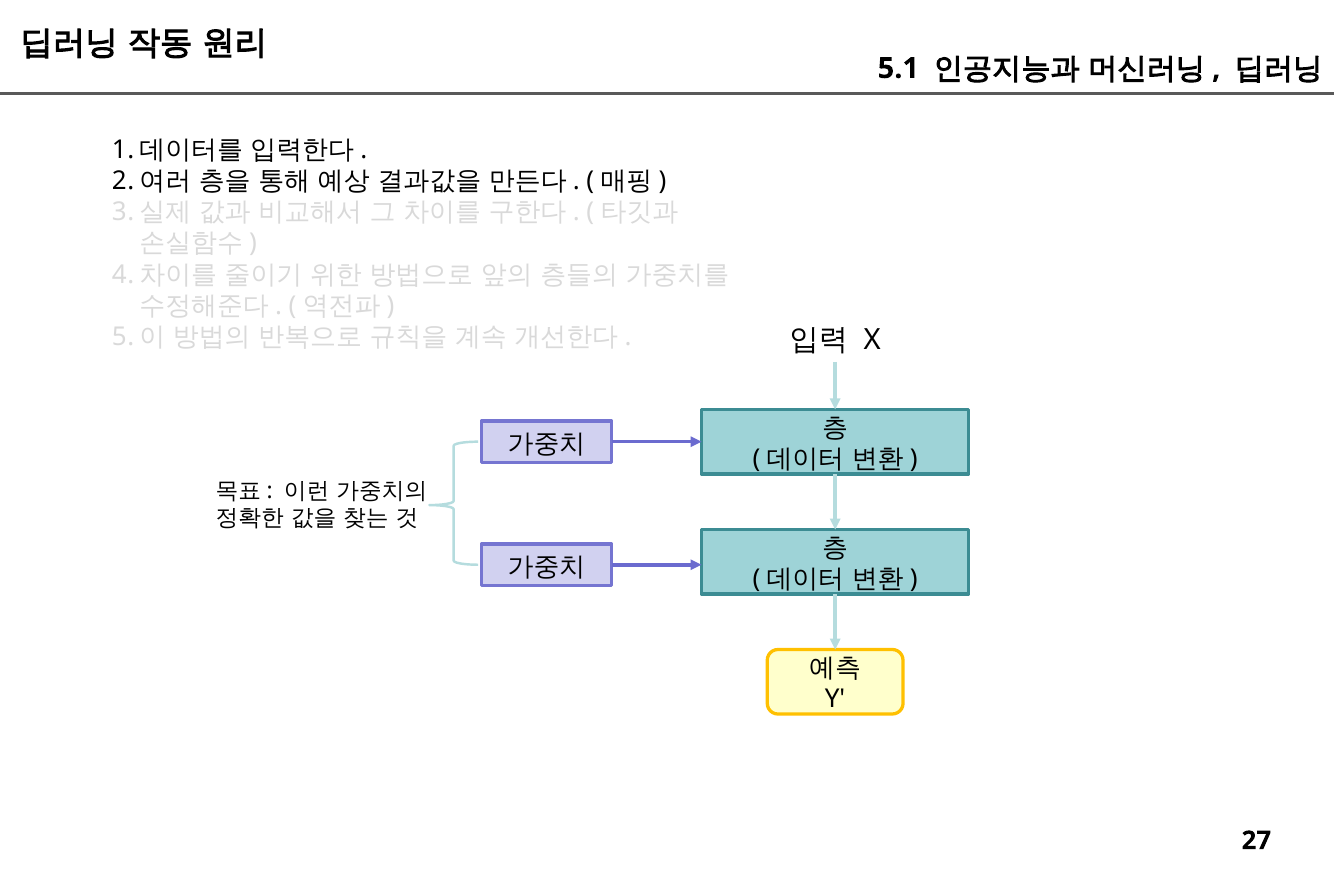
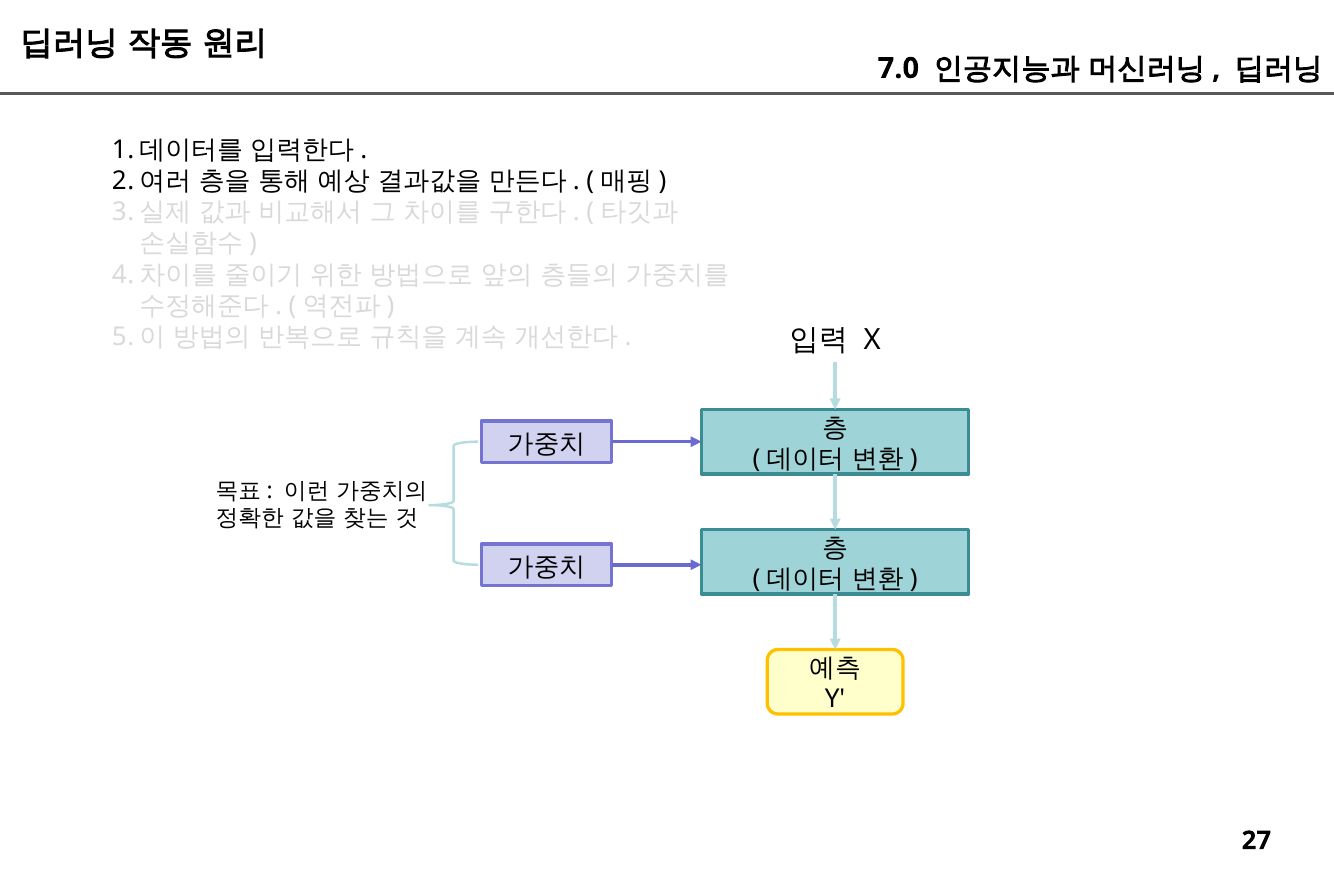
5.1: 5.1 -> 7.0 (898, 68)
